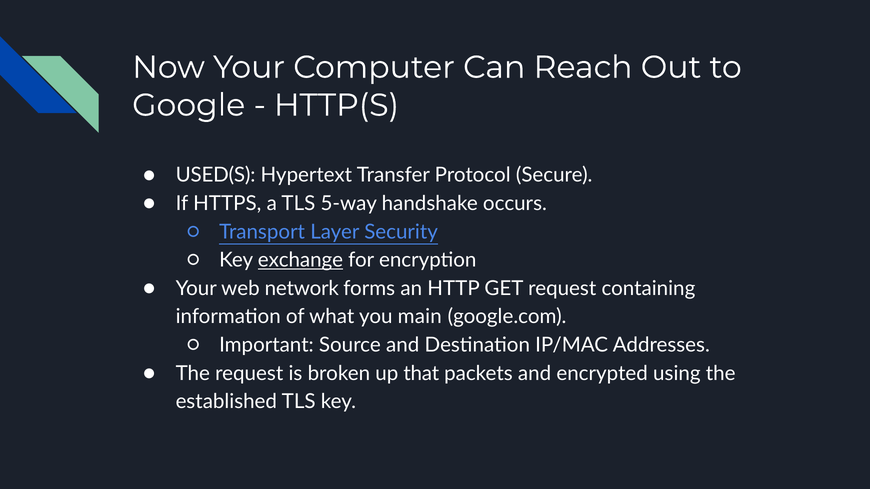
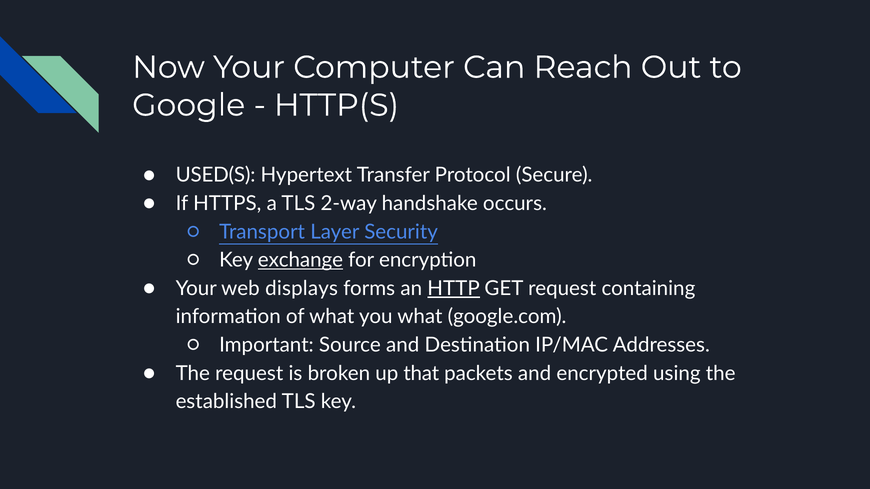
5-way: 5-way -> 2-way (349, 204)
network: network -> displays (302, 289)
HTTP underline: none -> present (454, 289)
you main: main -> what (420, 317)
